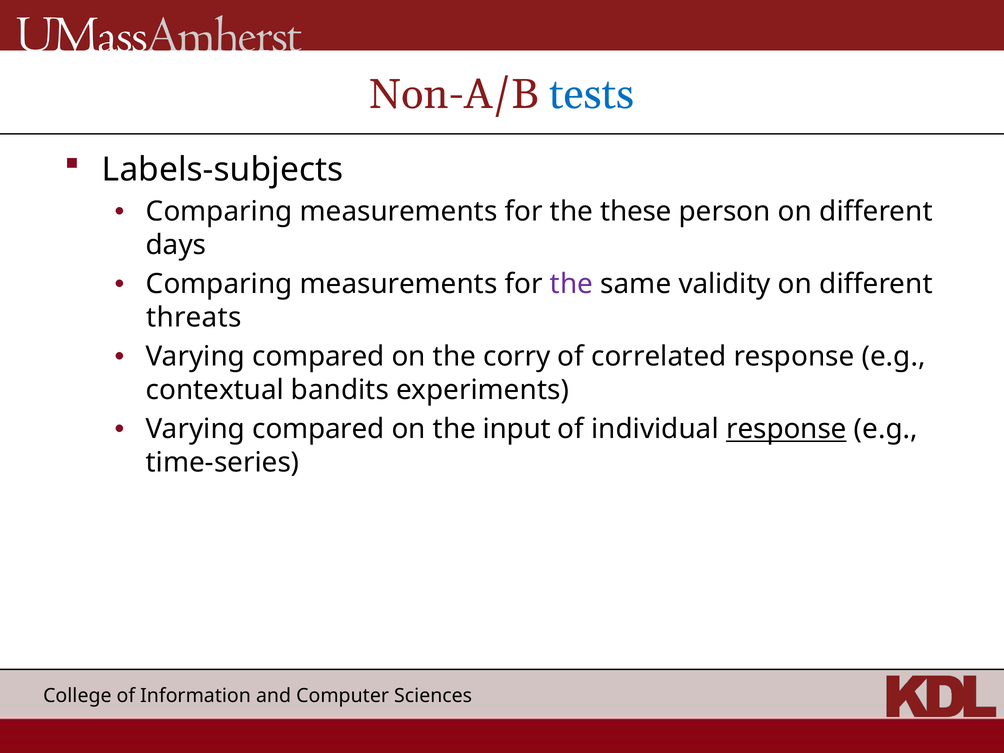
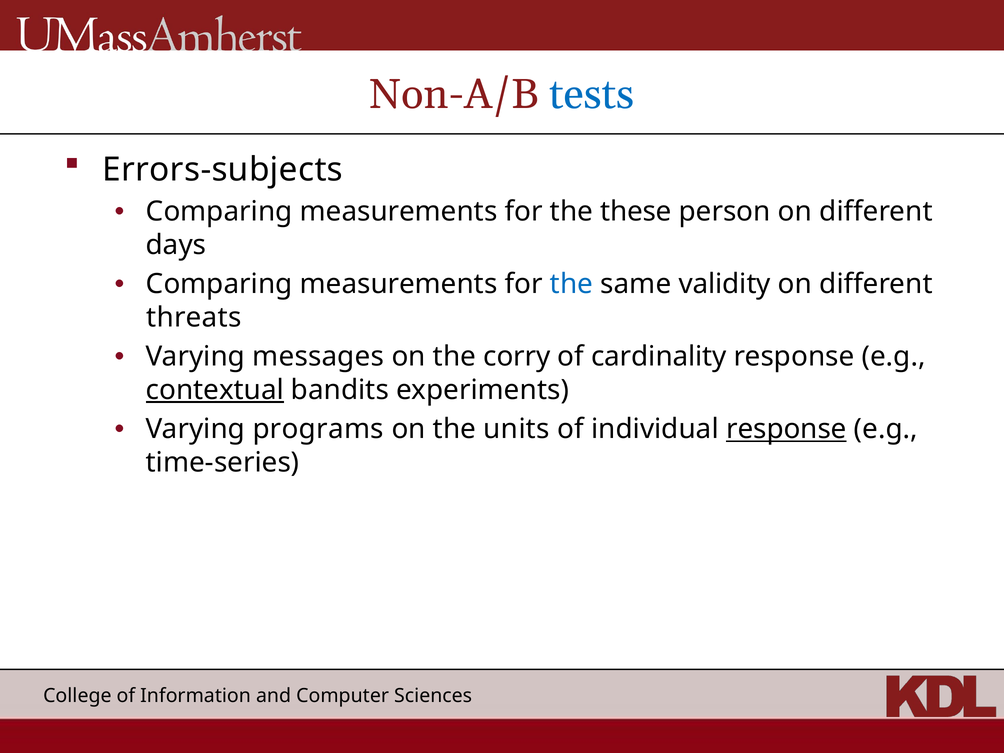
Labels-subjects: Labels-subjects -> Errors-subjects (223, 170)
the colour: purple -> blue (572, 284)
compared: compared -> messages (318, 357)
correlated: correlated -> cardinality (659, 357)
contextual underline: none -> present (215, 390)
compared: compared -> programs (318, 429)
input: input -> units (517, 429)
